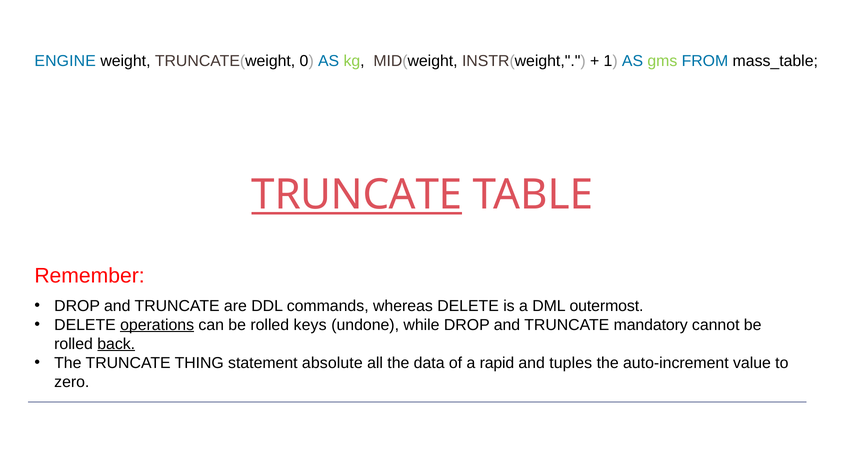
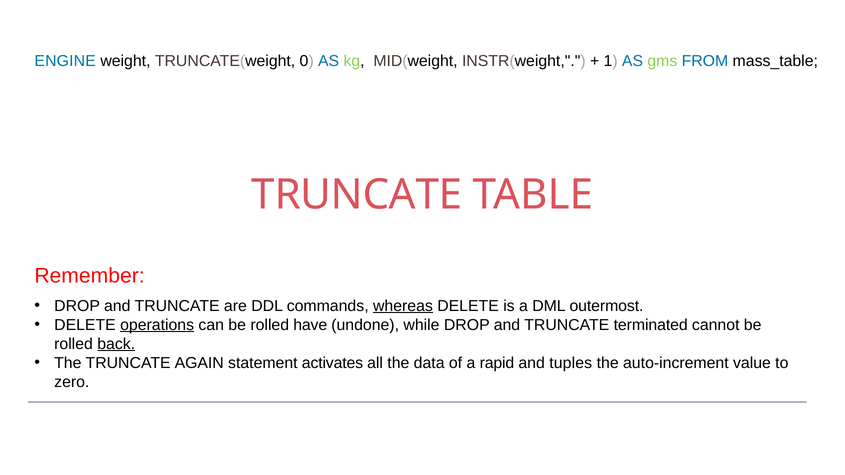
TRUNCATE underline: present -> none (357, 195)
whereas underline: none -> present (403, 306)
keys: keys -> have (310, 325)
mandatory: mandatory -> terminated (651, 325)
THING: THING -> AGAIN (199, 363)
absolute: absolute -> activates (332, 363)
